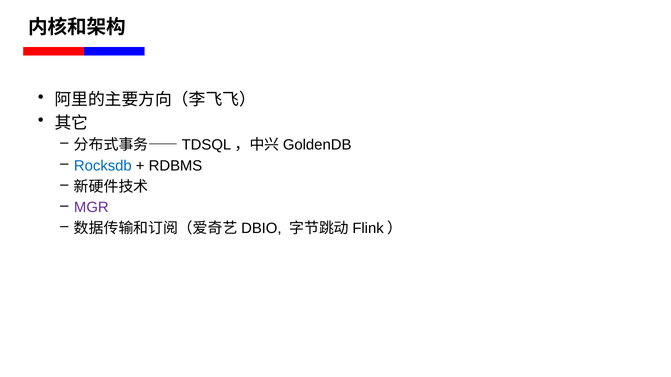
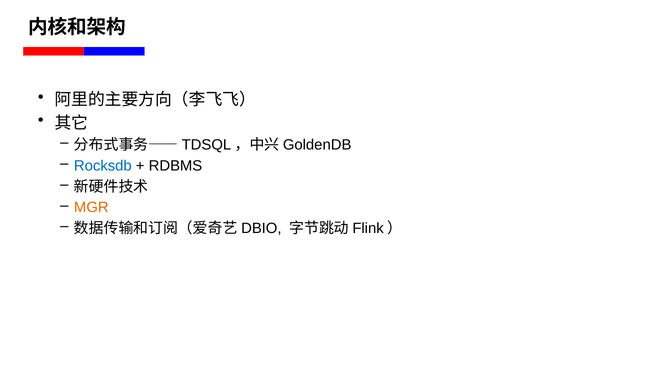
MGR colour: purple -> orange (91, 208)
